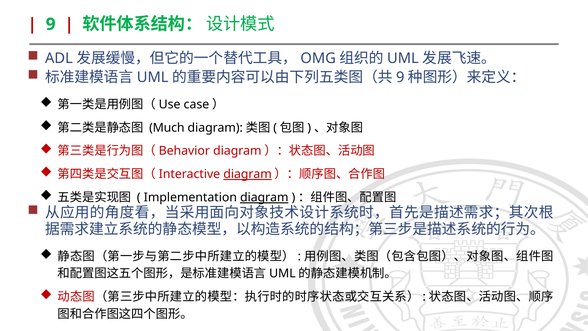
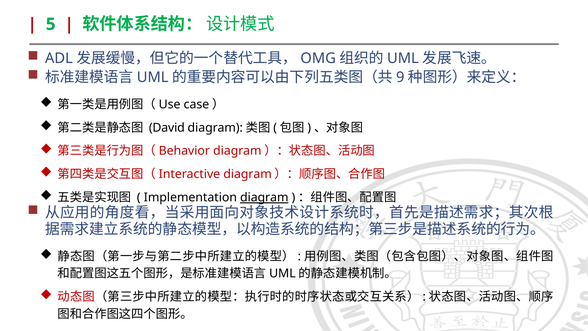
9: 9 -> 5 (51, 24)
Much: Much -> David (167, 128)
diagram underline: present -> none (248, 174)
